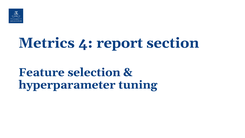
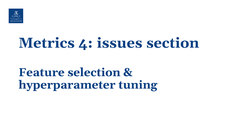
report: report -> issues (120, 43)
